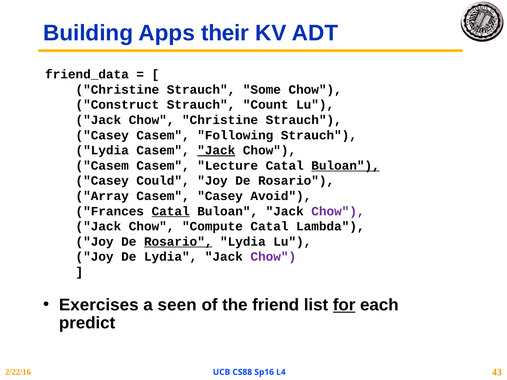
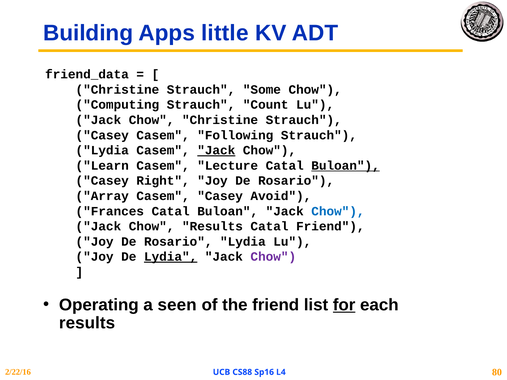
their: their -> little (225, 33)
Construct: Construct -> Computing (117, 105)
Casem: Casem -> Learn (102, 166)
Could: Could -> Right (163, 181)
Catal underline: present -> none (171, 211)
Chow colour: purple -> blue (338, 211)
Chow Compute: Compute -> Results (212, 227)
Catal Lambda: Lambda -> Friend (330, 227)
Rosario underline: present -> none (178, 242)
Lydia underline: none -> present (171, 257)
Exercises: Exercises -> Operating (99, 305)
predict: predict -> results (87, 323)
43: 43 -> 80 (497, 372)
